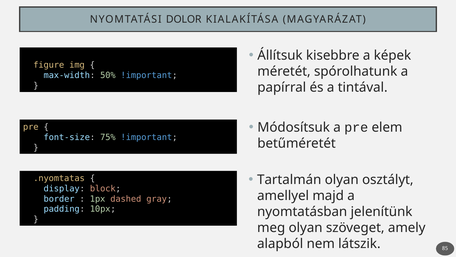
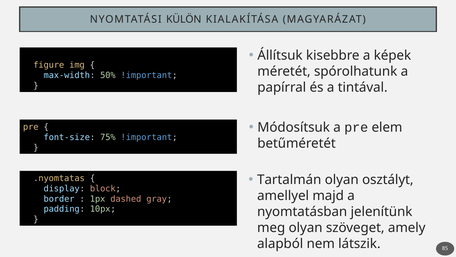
DOLOR: DOLOR -> KÜLÖN (184, 19)
